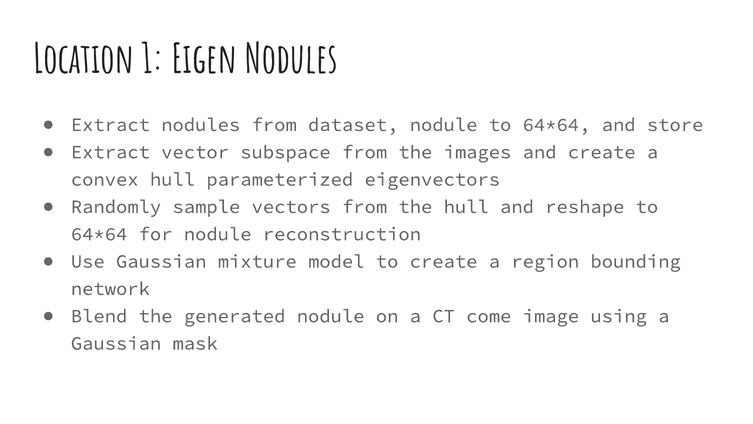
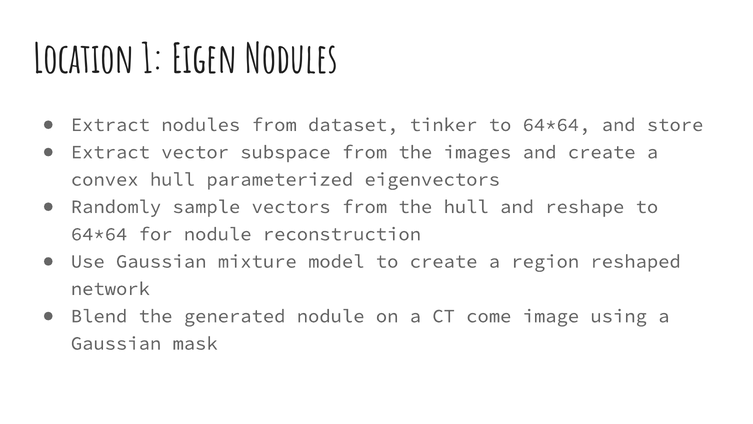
dataset nodule: nodule -> tinker (444, 125)
bounding: bounding -> reshaped (636, 261)
